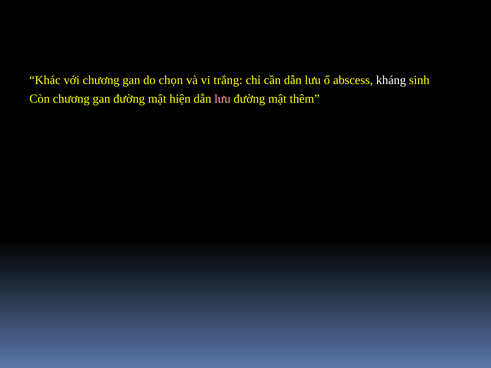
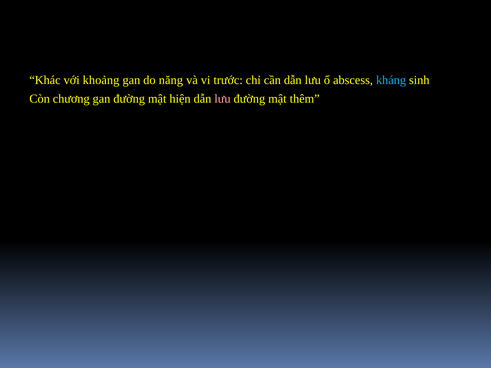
với chương: chương -> khoảng (101, 80)
chọn: chọn -> năng (171, 80)
trắng: trắng -> trước (228, 80)
kháng colour: white -> light blue (391, 80)
